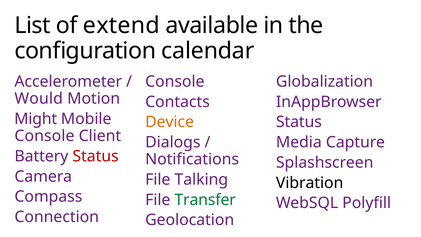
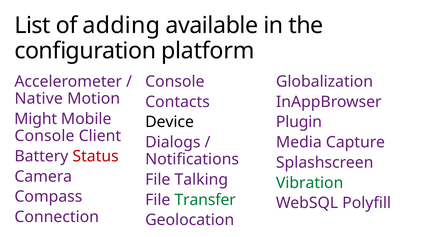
extend: extend -> adding (121, 26)
calendar: calendar -> platform (208, 51)
Would: Would -> Native (39, 99)
Device colour: orange -> black (170, 122)
Status: Status -> Plugin (299, 122)
Vibration colour: black -> green (310, 183)
